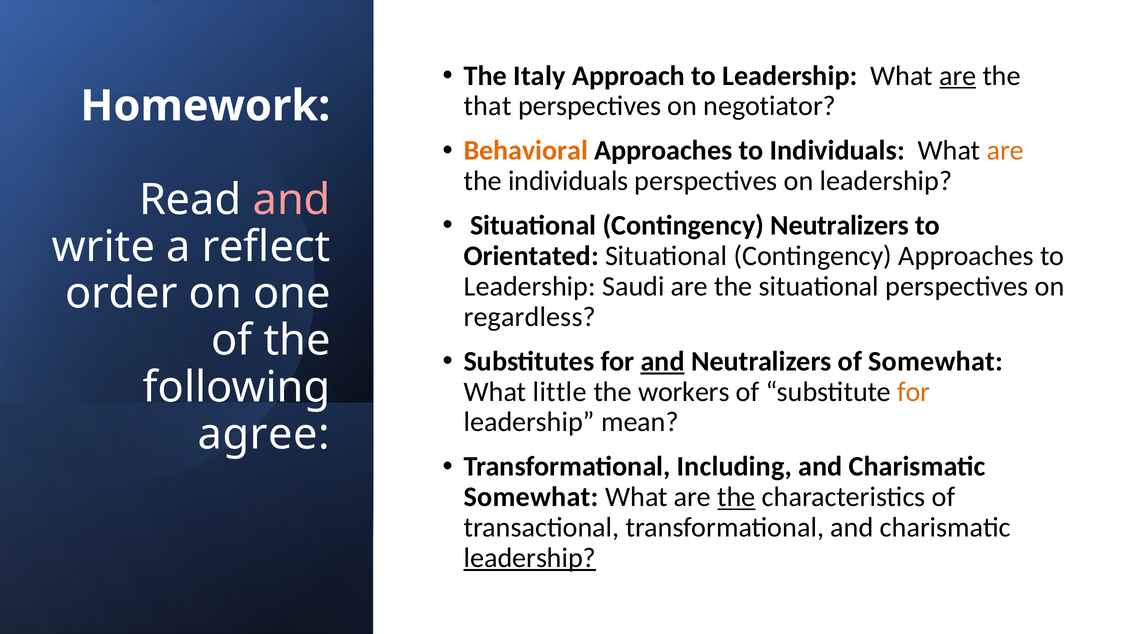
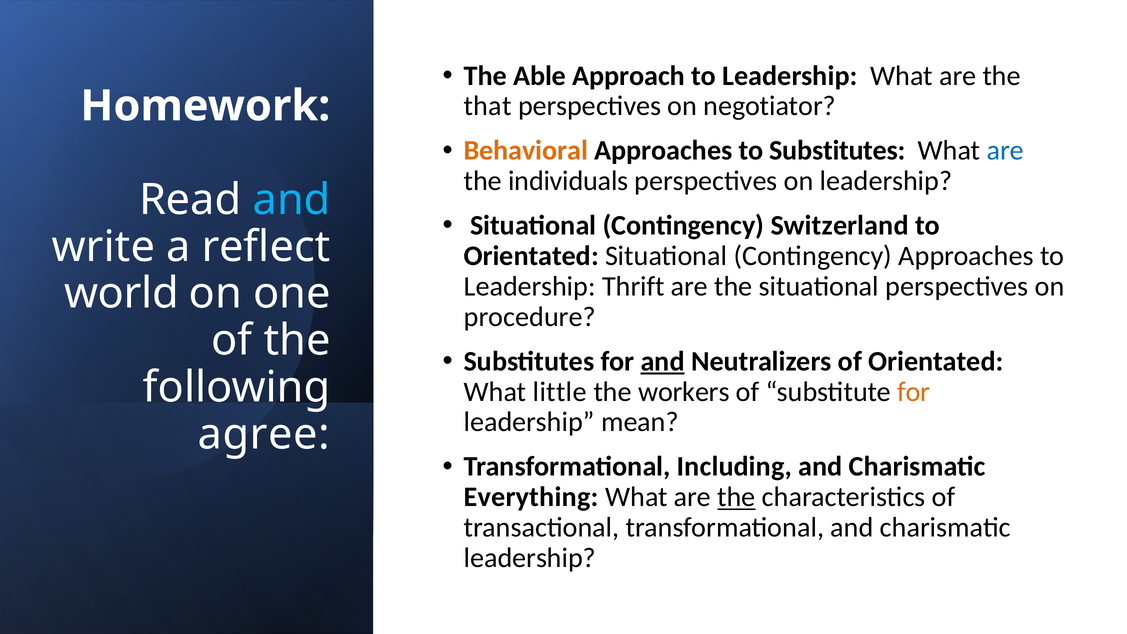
Italy: Italy -> Able (540, 76)
are underline: present -> none (958, 76)
to Individuals: Individuals -> Substitutes (837, 151)
are colour: orange -> blue (1005, 151)
and colour: pink -> light blue (292, 200)
Contingency Neutralizers: Neutralizers -> Switzerland (840, 226)
Saudi: Saudi -> Thrift (633, 286)
order: order -> world (121, 294)
regardless: regardless -> procedure (530, 317)
of Somewhat: Somewhat -> Orientated (936, 361)
Somewhat: Somewhat -> Everything (531, 497)
leadership underline: present -> none (530, 558)
